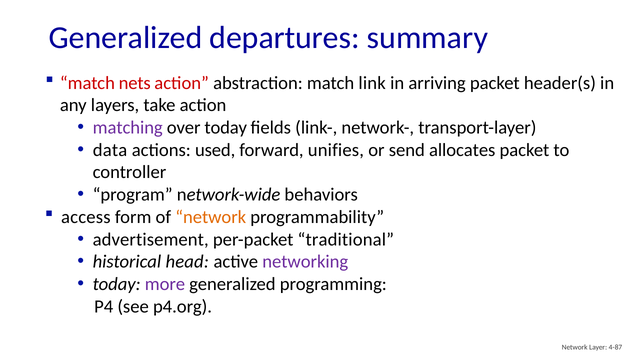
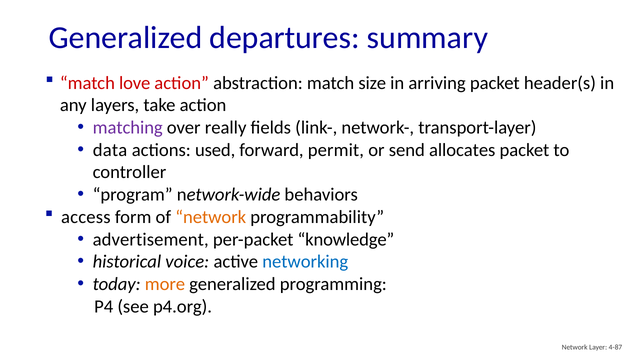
nets: nets -> love (135, 83)
link: link -> size (372, 83)
over today: today -> really (226, 128)
unifies: unifies -> permit (336, 150)
traditional: traditional -> knowledge (346, 240)
head: head -> voice (187, 262)
networking colour: purple -> blue (305, 262)
more colour: purple -> orange (165, 284)
